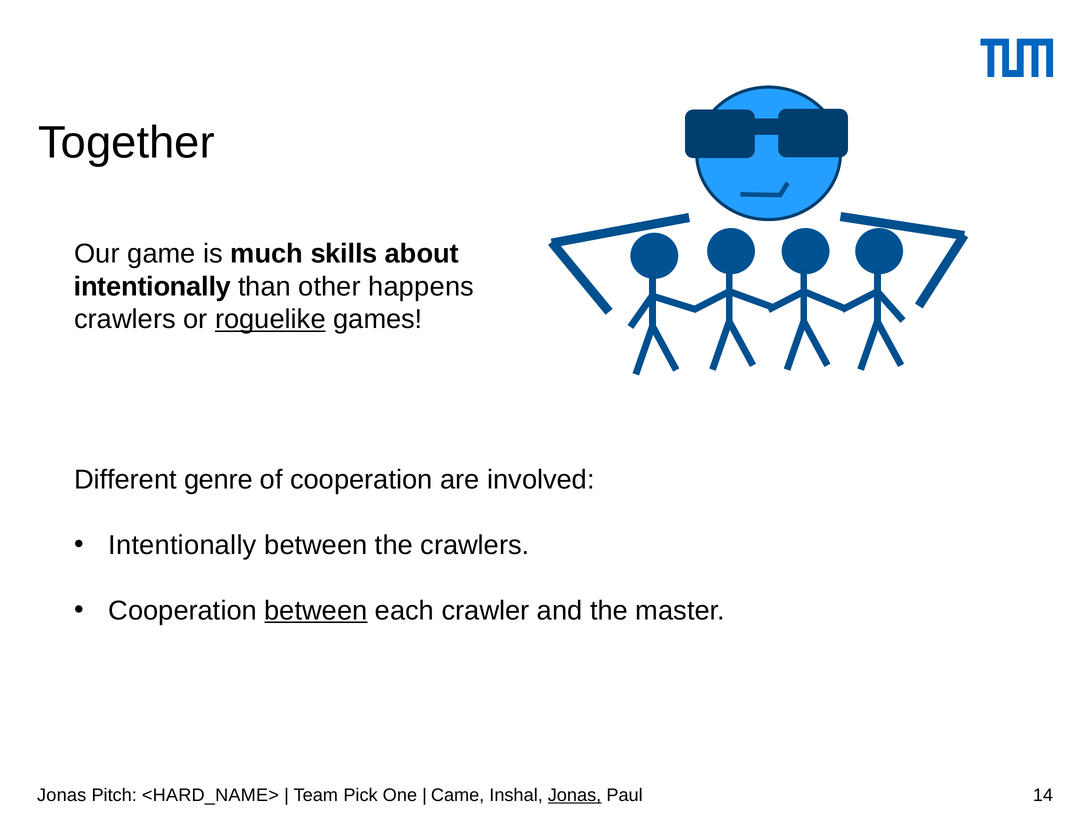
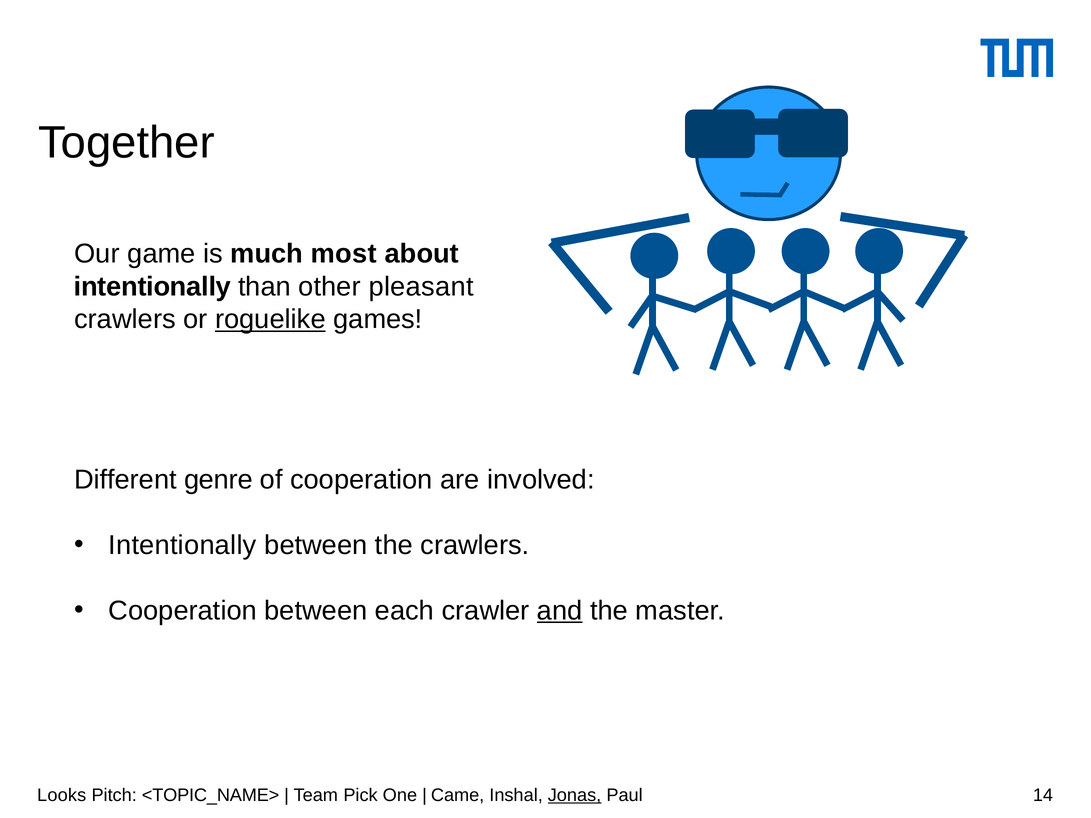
skills: skills -> most (344, 254)
happens: happens -> pleasant (421, 287)
between underline: present -> none (316, 611)
and underline: none -> present (560, 611)
Jonas: Jonas -> Looks (62, 795)
<HARD_NAME>: <HARD_NAME> -> <TOPIC_NAME> (211, 795)
